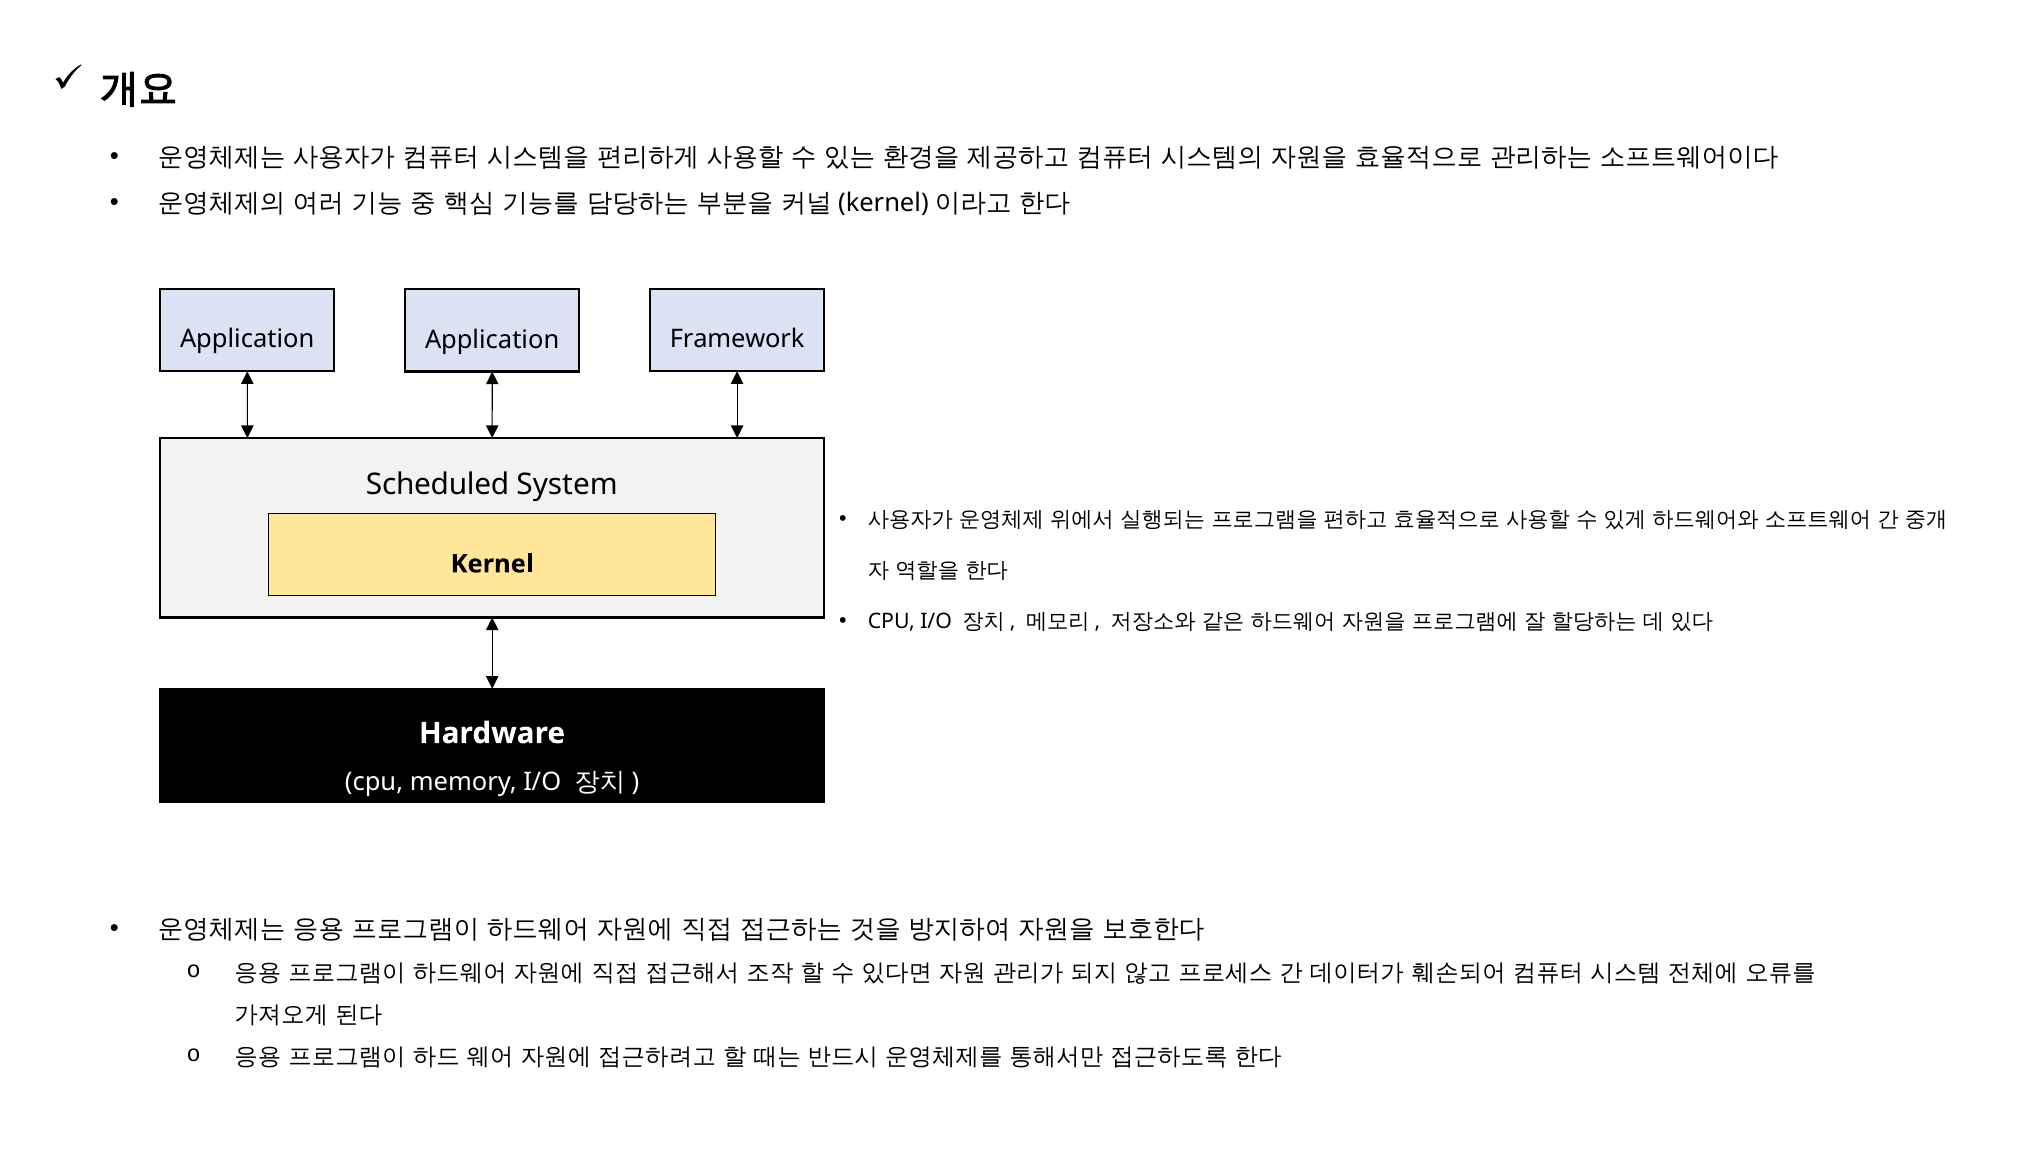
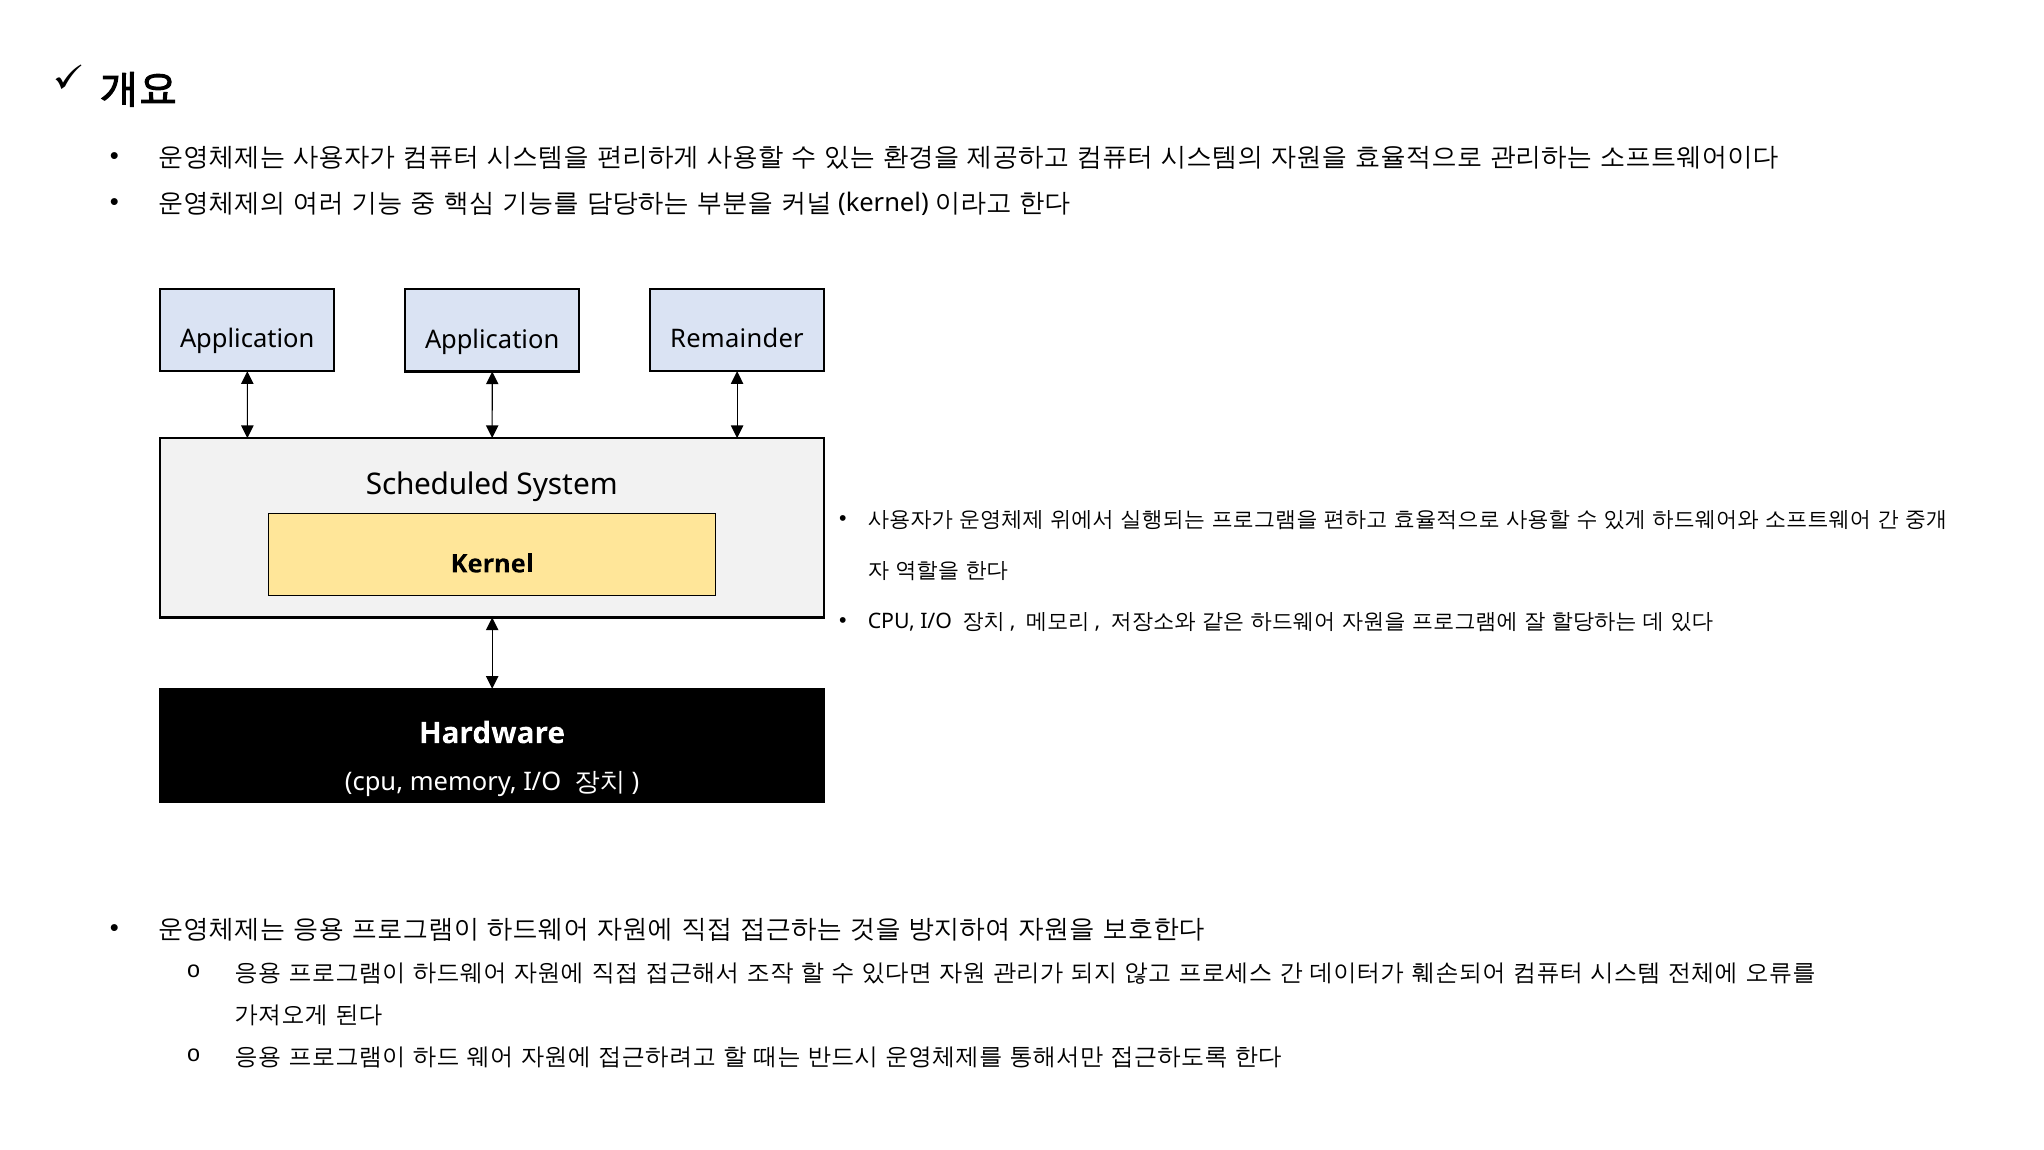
Framework: Framework -> Remainder (737, 339)
